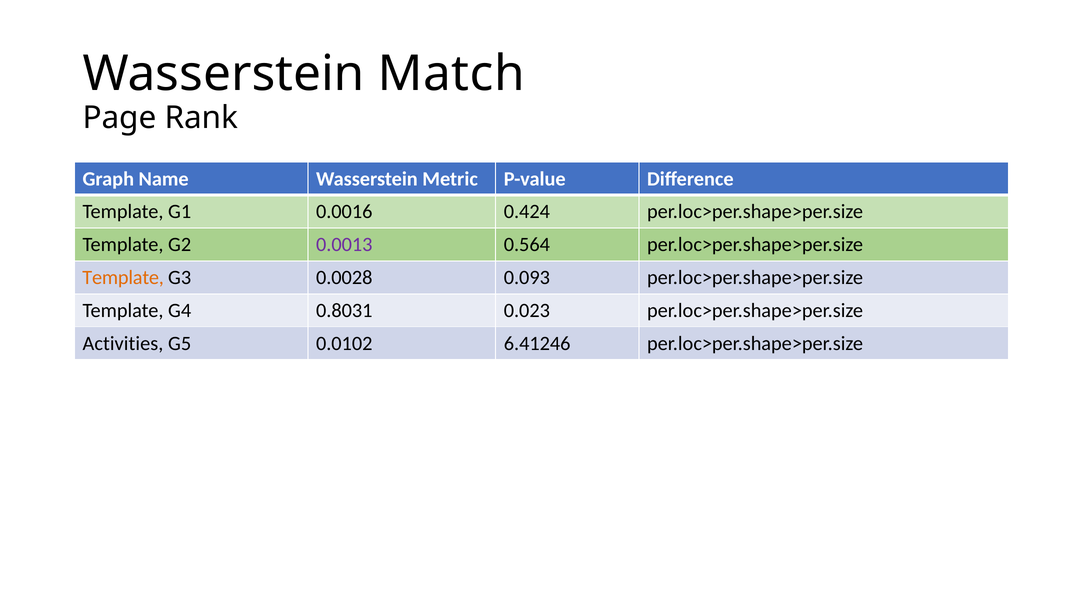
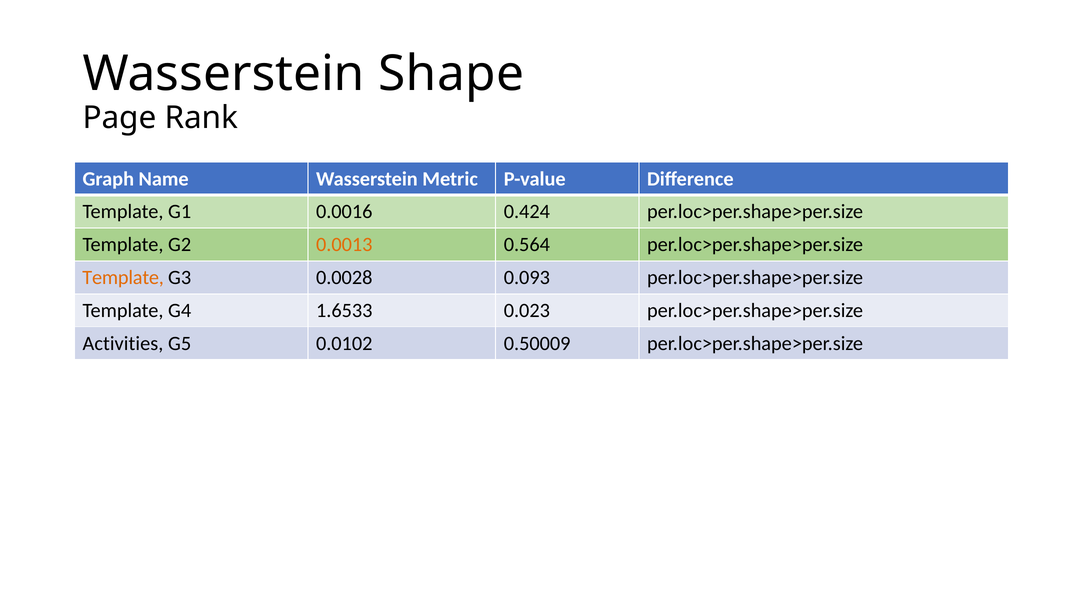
Match: Match -> Shape (451, 74)
0.0013 colour: purple -> orange (344, 245)
0.8031: 0.8031 -> 1.6533 (344, 311)
6.41246: 6.41246 -> 0.50009 (537, 344)
